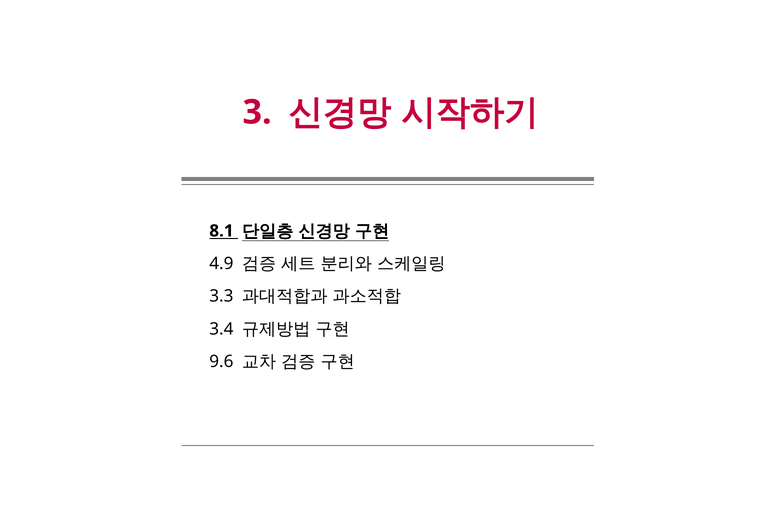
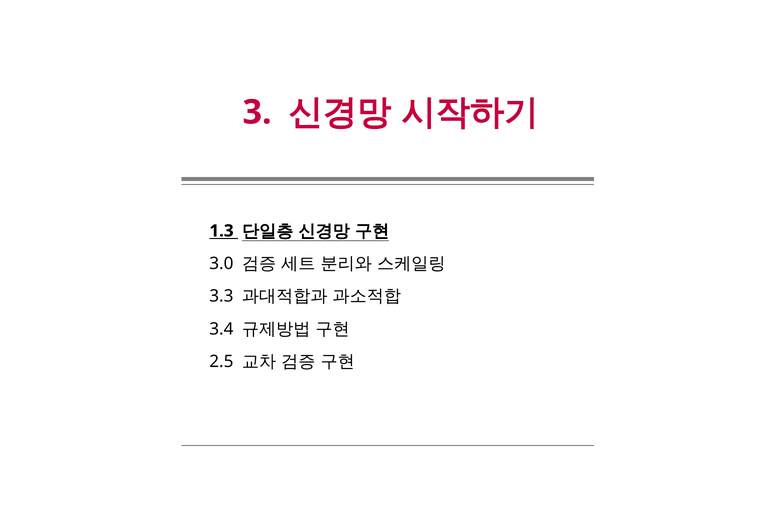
8.1: 8.1 -> 1.3 (221, 231)
4.9: 4.9 -> 3.0 (221, 264)
9.6: 9.6 -> 2.5 (221, 362)
